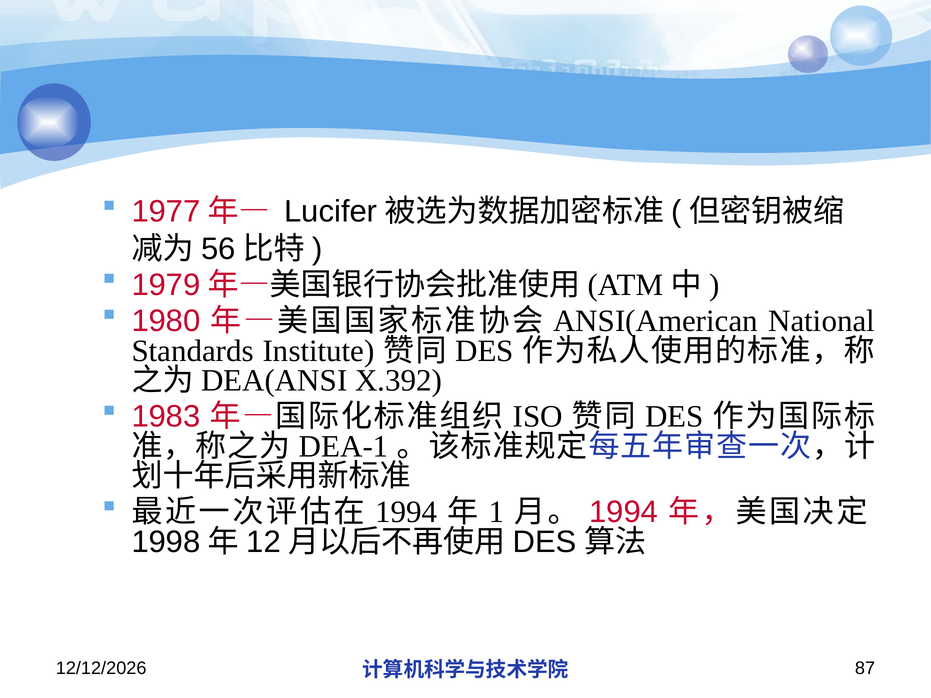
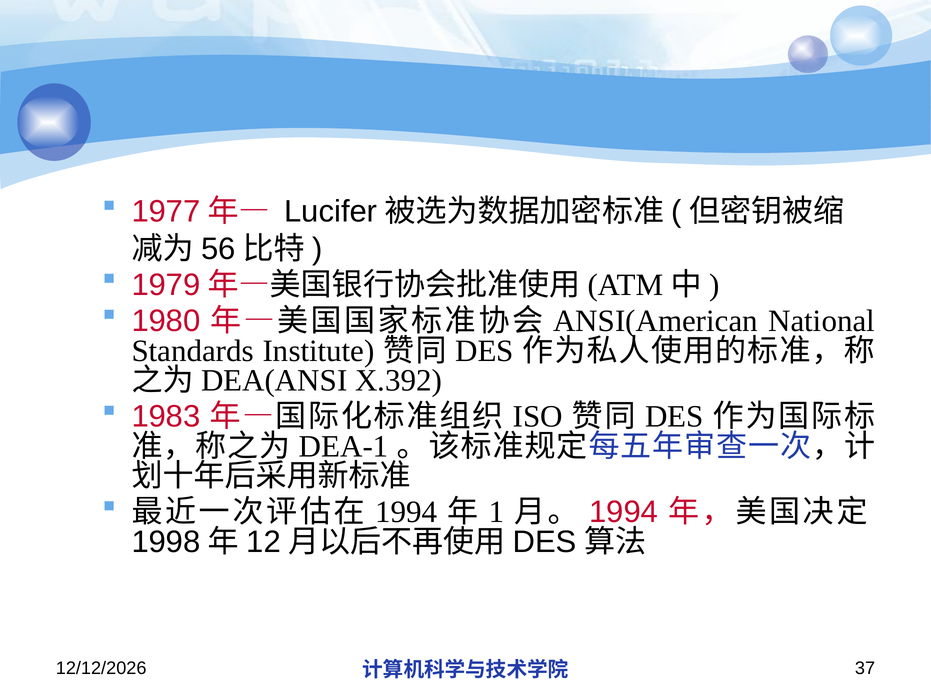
87: 87 -> 37 (865, 668)
